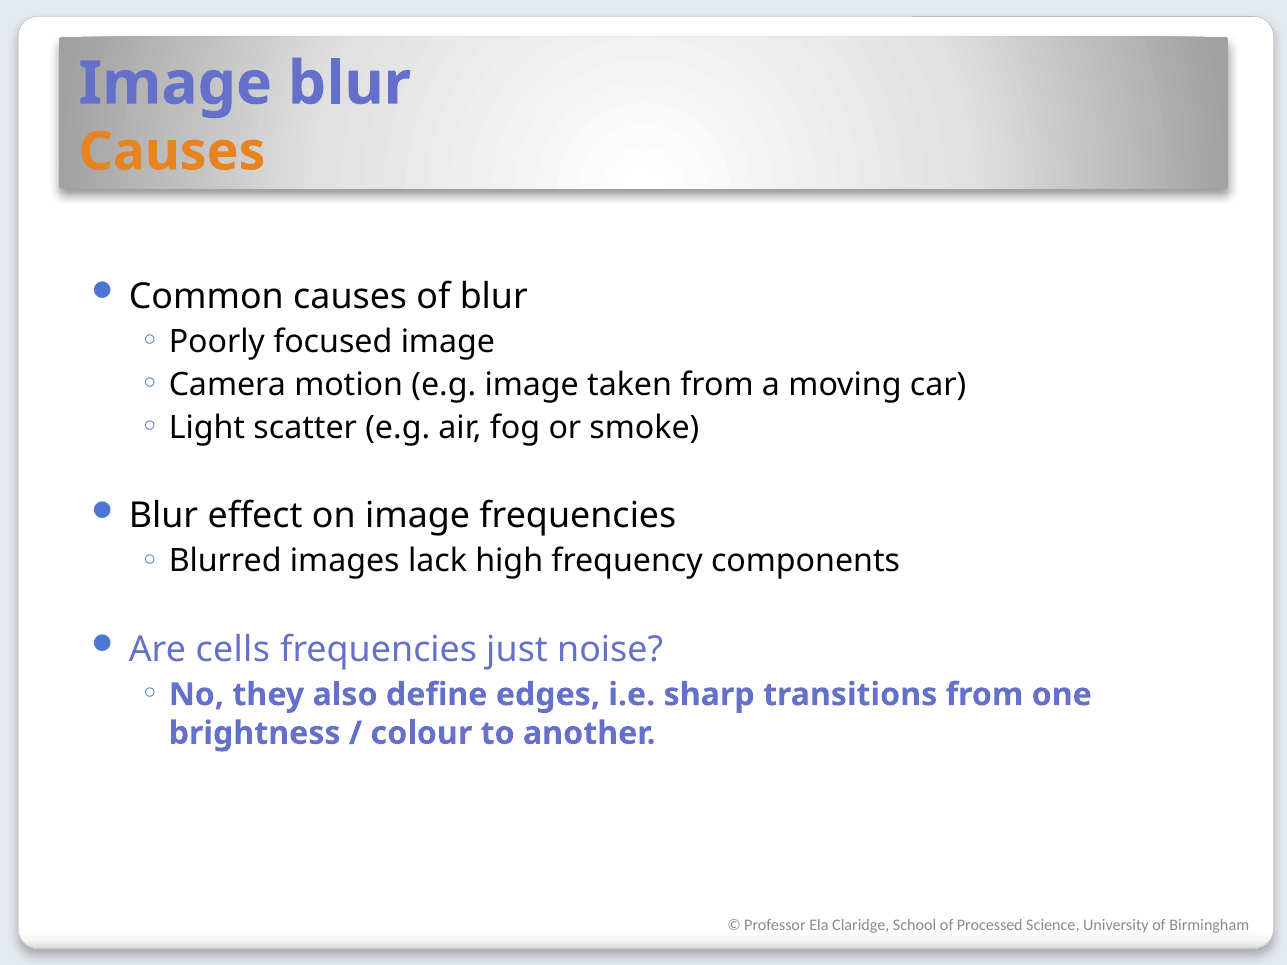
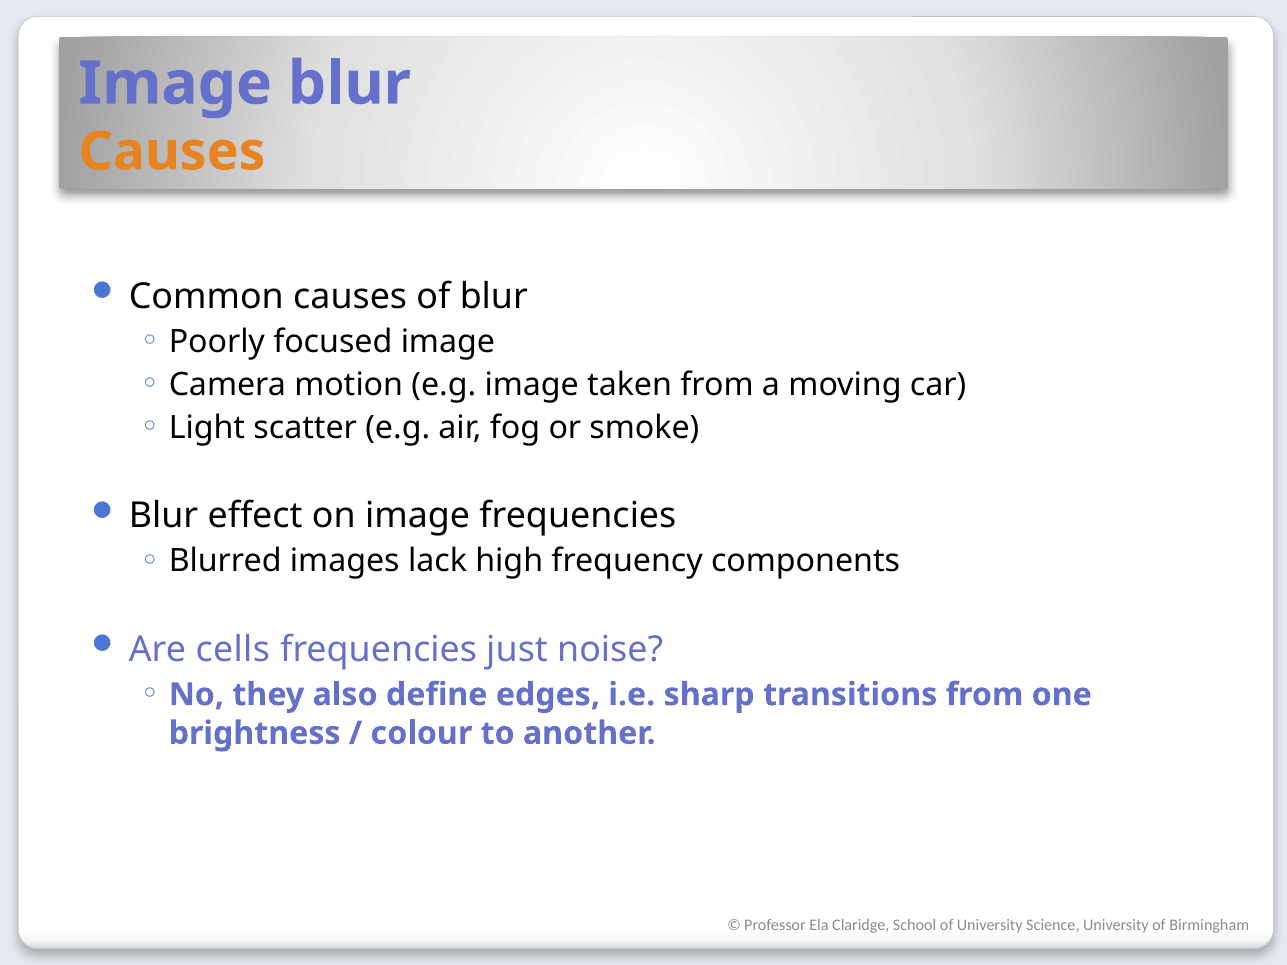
of Processed: Processed -> University (990, 925)
